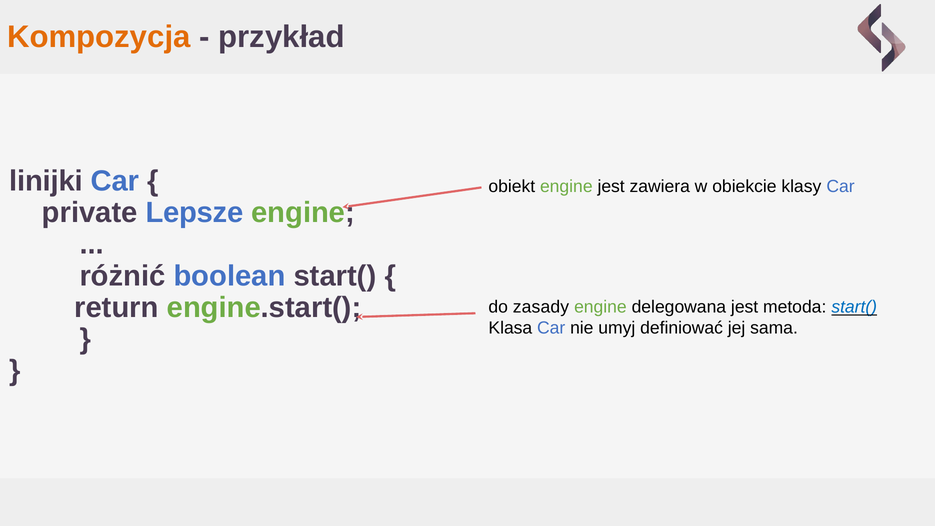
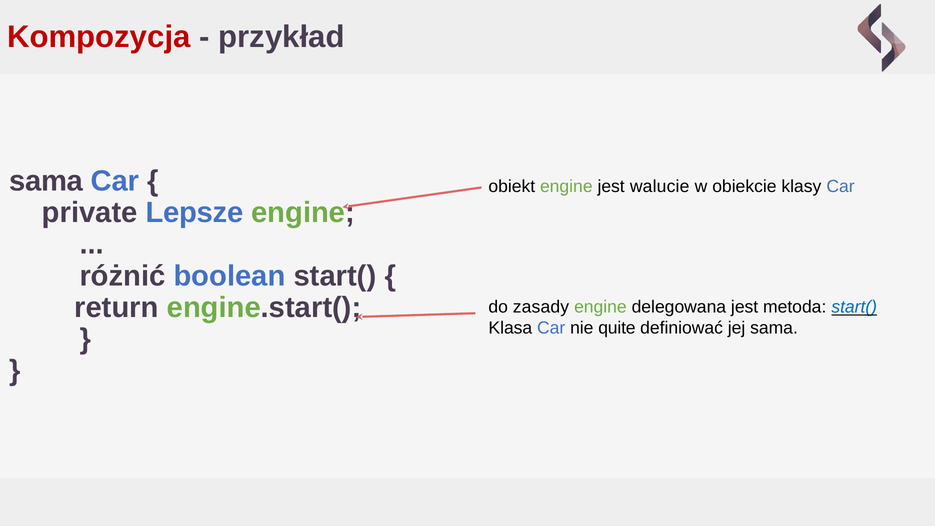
Kompozycja colour: orange -> red (99, 37)
linijki: linijki -> sama (46, 181)
zawiera: zawiera -> walucie (660, 187)
umyj: umyj -> quite (617, 328)
